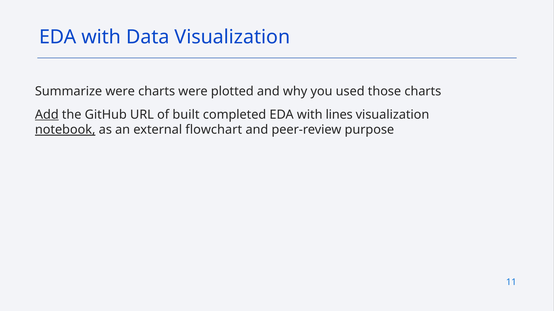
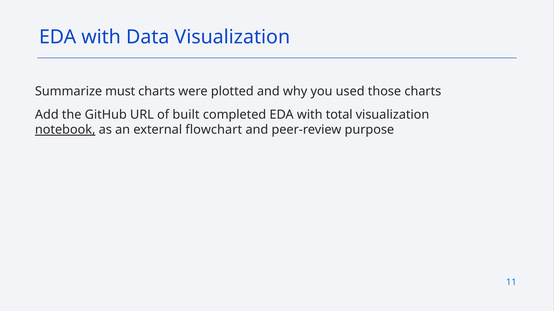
Summarize were: were -> must (120, 91)
Add underline: present -> none (47, 115)
lines: lines -> total (339, 115)
